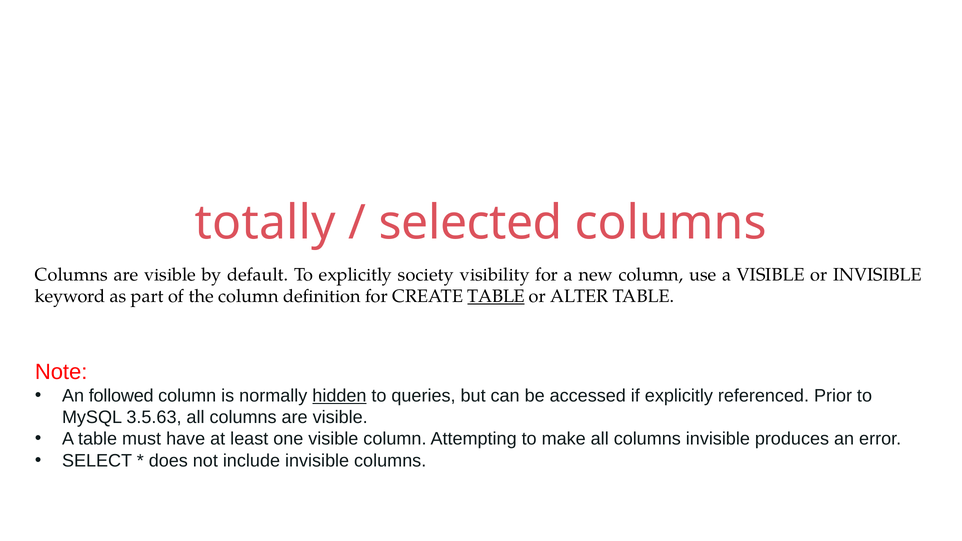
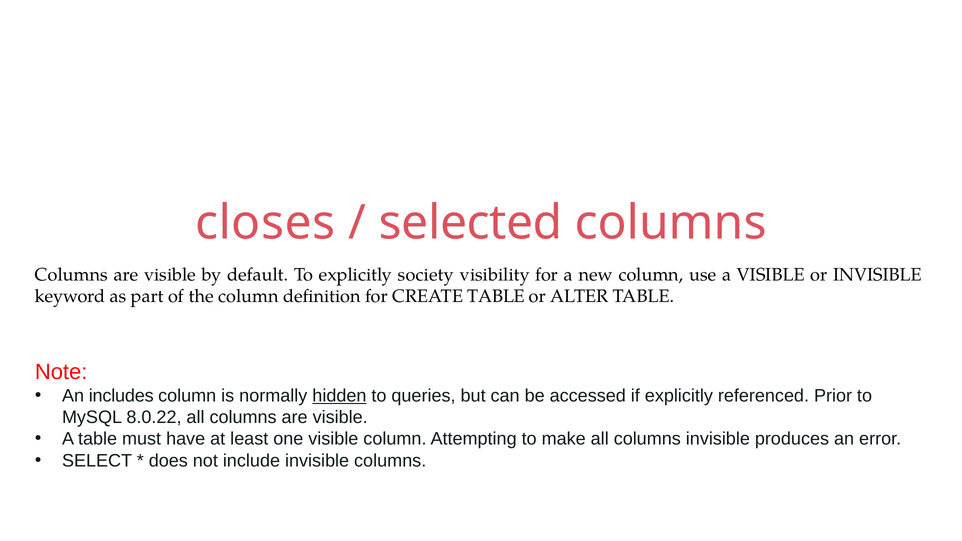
totally: totally -> closes (265, 223)
TABLE underline: present -> none (496, 296)
followed: followed -> includes (121, 396)
3.5.63: 3.5.63 -> 8.0.22 (154, 417)
